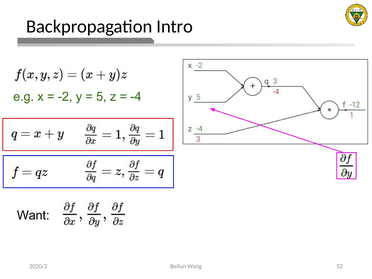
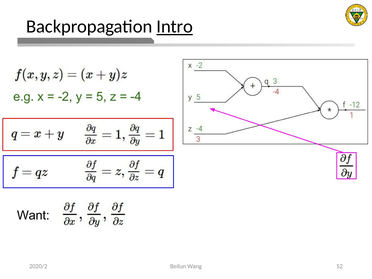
Intro underline: none -> present (175, 27)
